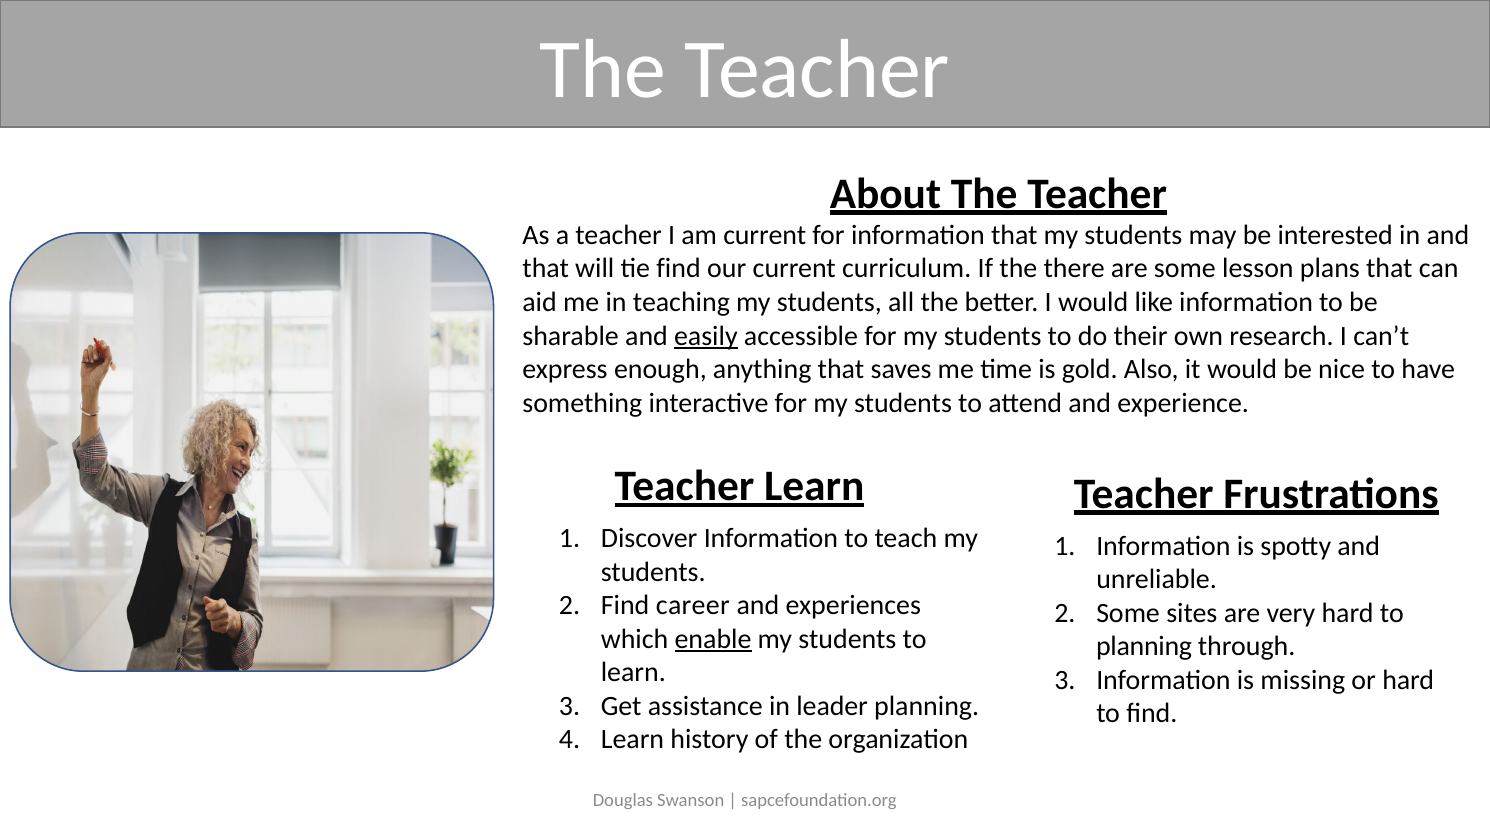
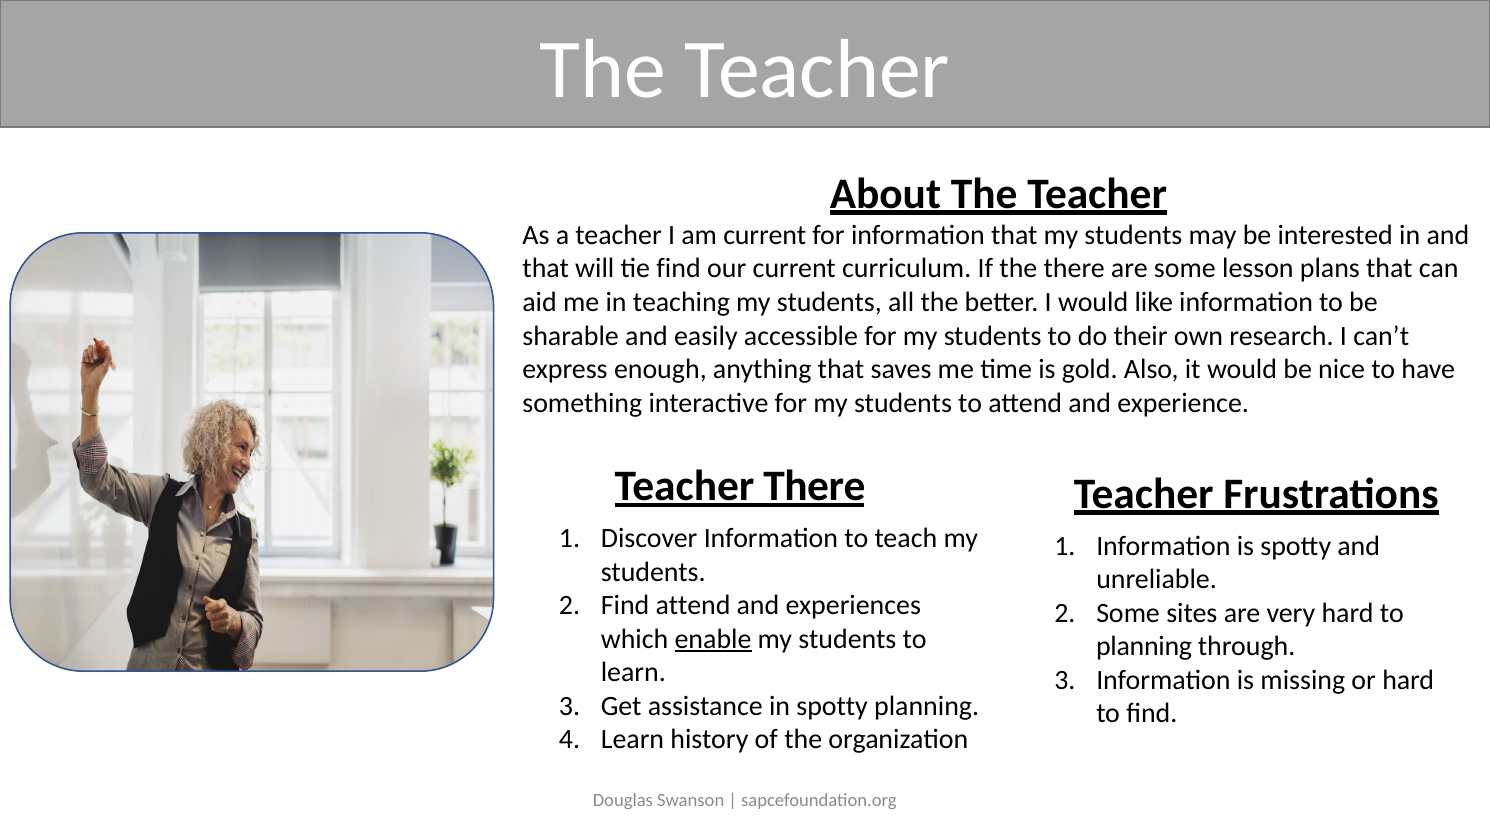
easily underline: present -> none (706, 336)
Teacher Learn: Learn -> There (814, 487)
Find career: career -> attend (693, 606)
in leader: leader -> spotty (832, 706)
